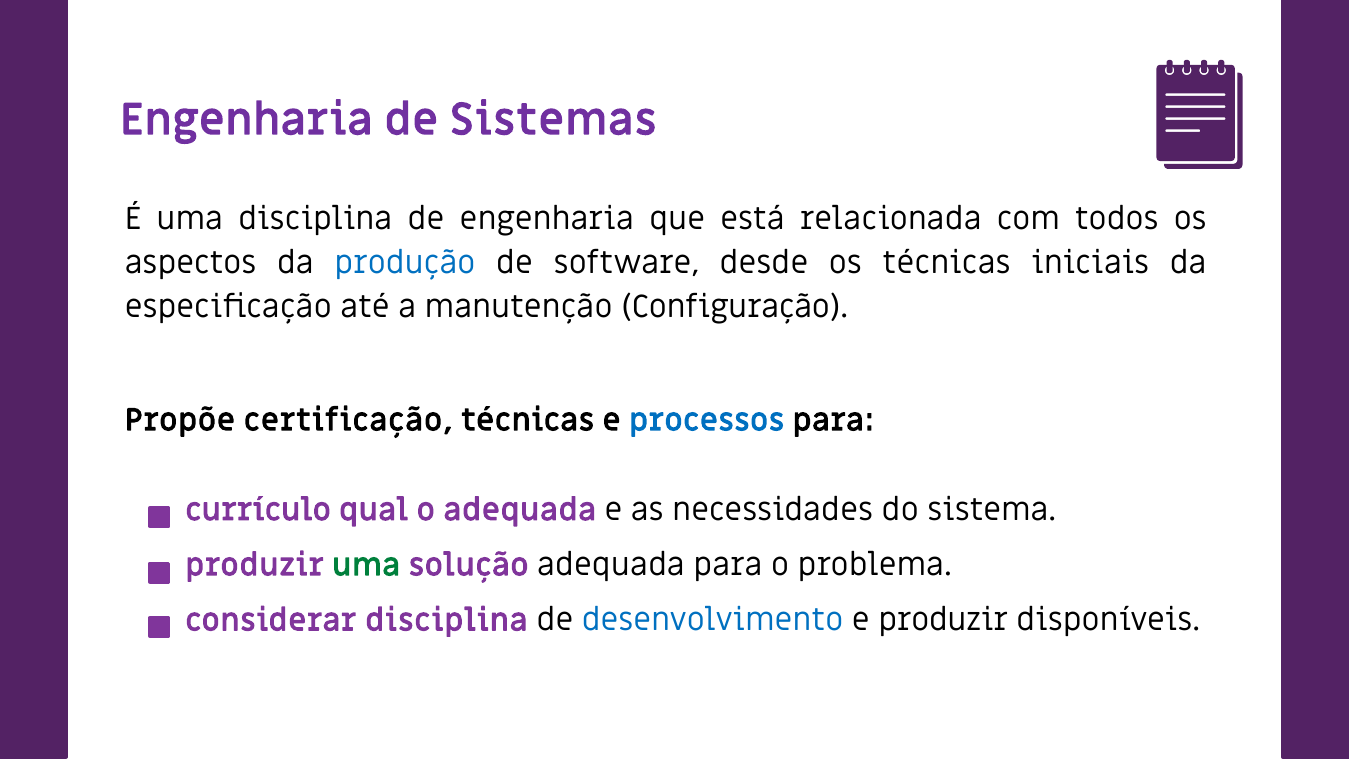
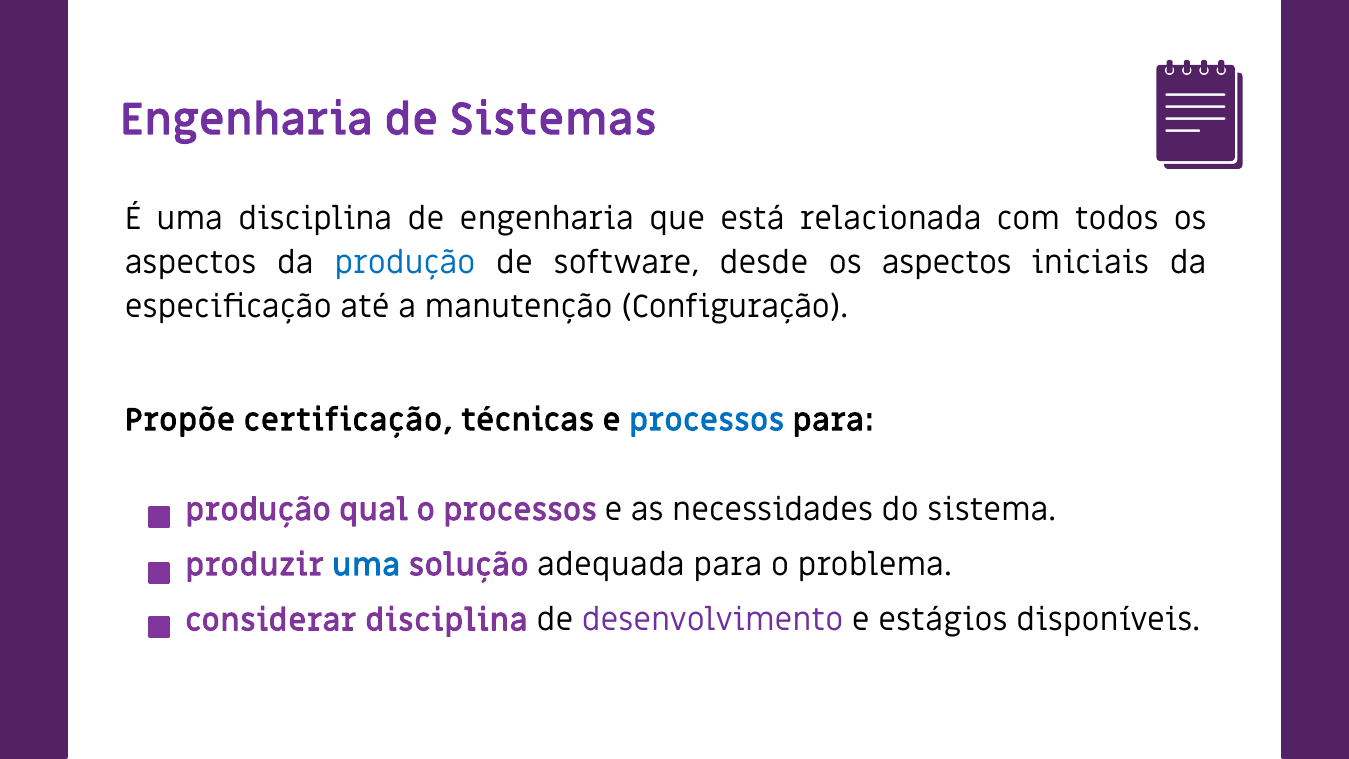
desde os técnicas: técnicas -> aspectos (947, 263)
currículo: currículo -> produção (258, 510)
o adequada: adequada -> processos (520, 510)
uma colour: green -> blue (366, 565)
desenvolvimento colour: blue -> purple (713, 620)
e produzir: produzir -> estágios (943, 620)
